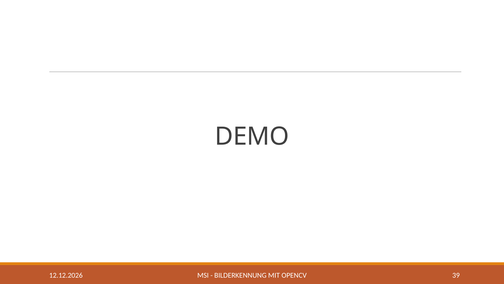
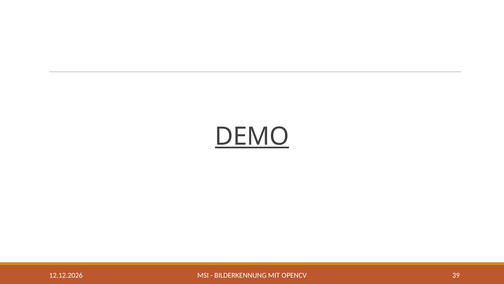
DEMO underline: none -> present (252, 136)
